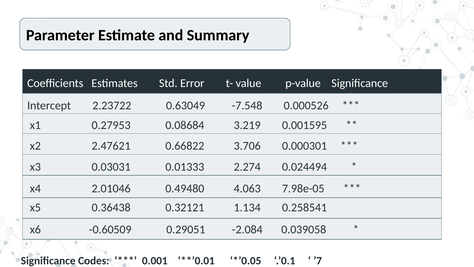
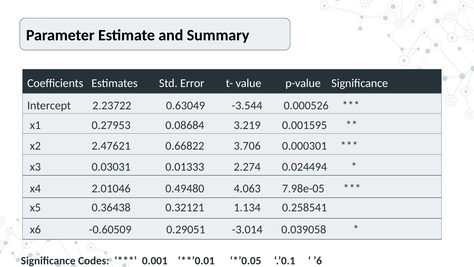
-7.548: -7.548 -> -3.544 (247, 106)
-2.084: -2.084 -> -3.014 (247, 229)
’7: ’7 -> ’6 (318, 260)
